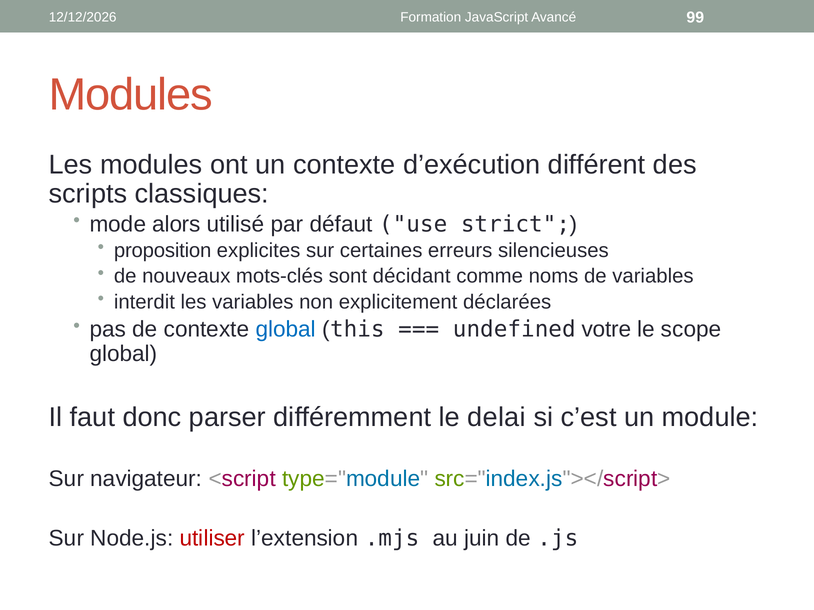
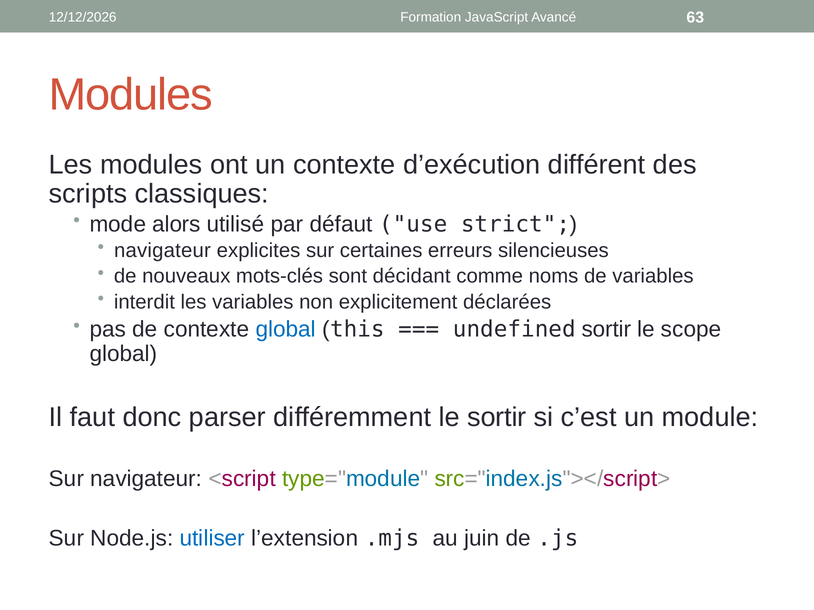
99: 99 -> 63 (695, 17)
proposition: proposition -> navigateur (162, 251)
undefined votre: votre -> sortir (606, 330)
le delai: delai -> sortir (497, 418)
utiliser colour: red -> blue (212, 539)
